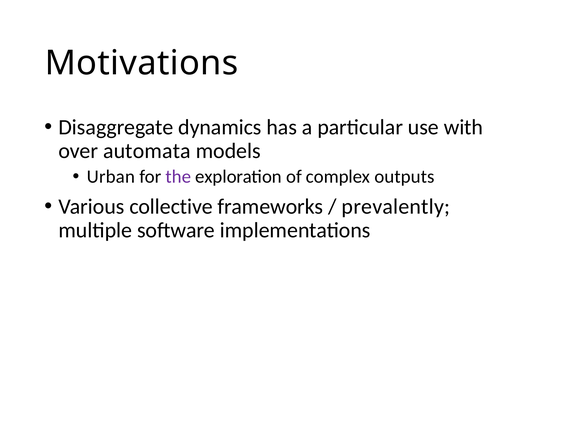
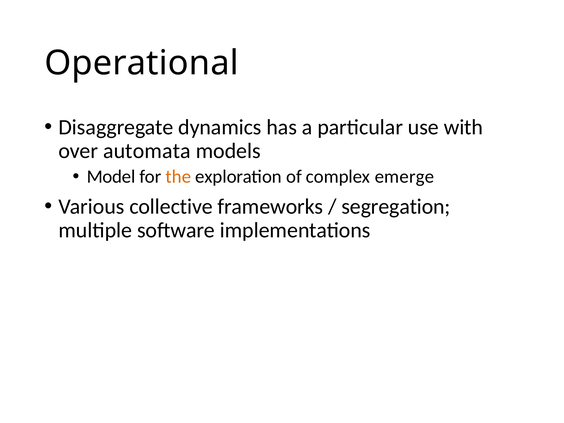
Motivations: Motivations -> Operational (142, 63)
Urban: Urban -> Model (111, 177)
the colour: purple -> orange (178, 177)
outputs: outputs -> emerge (404, 177)
prevalently: prevalently -> segregation (396, 207)
